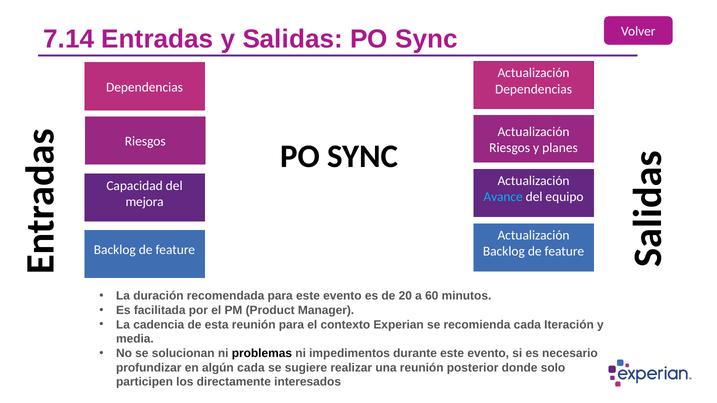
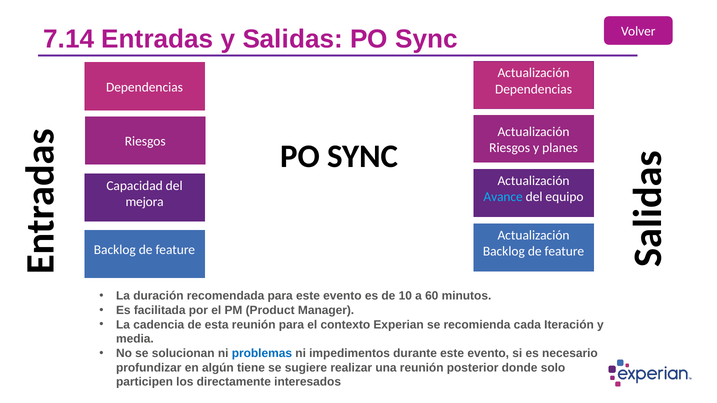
20: 20 -> 10 (405, 296)
problemas colour: black -> blue (262, 354)
algún cada: cada -> tiene (251, 368)
